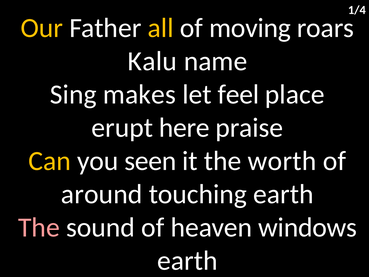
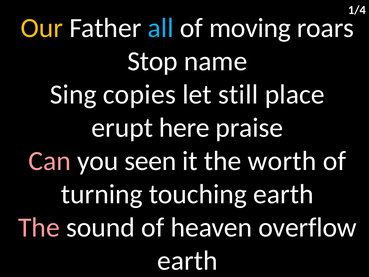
all colour: yellow -> light blue (161, 28)
Kalu: Kalu -> Stop (153, 61)
makes: makes -> copies (139, 94)
feel: feel -> still (238, 94)
Can colour: yellow -> pink (50, 161)
around: around -> turning (102, 194)
windows: windows -> overflow (307, 227)
